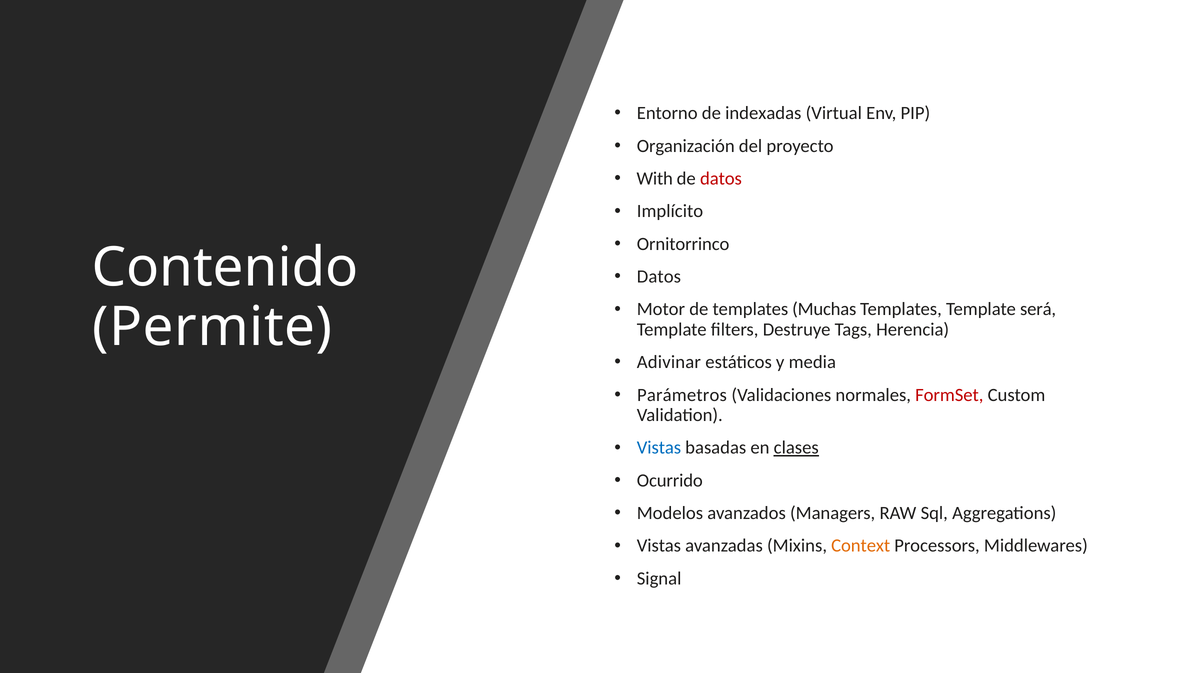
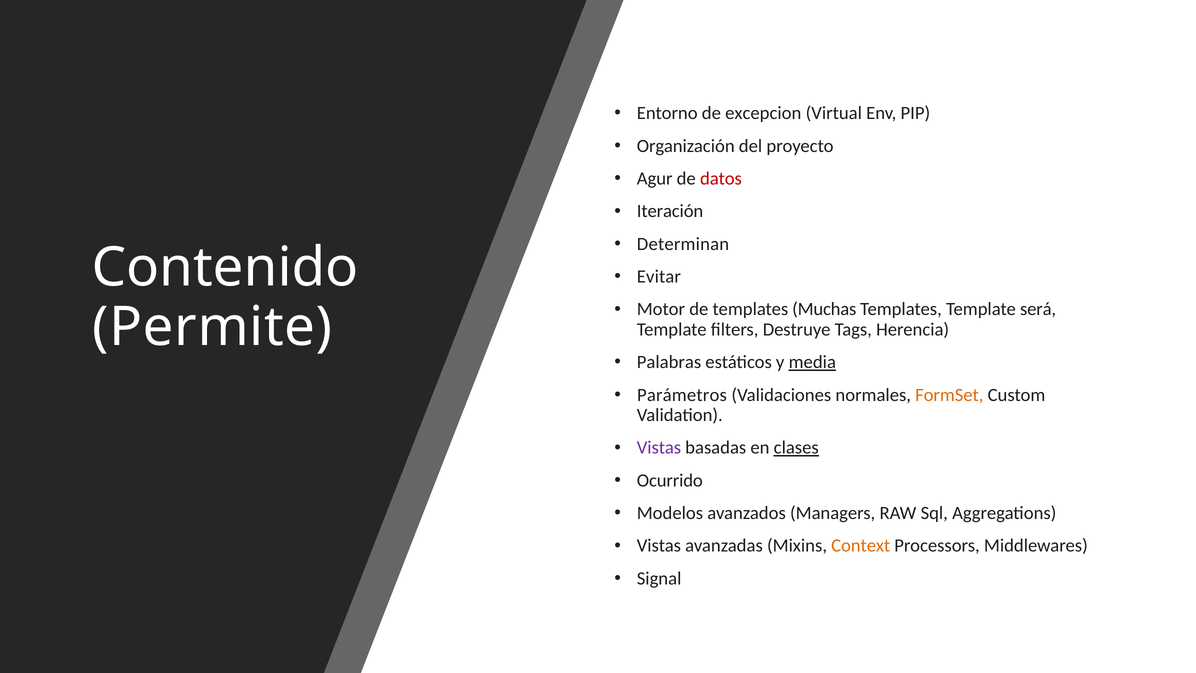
indexadas: indexadas -> excepcion (763, 113)
With: With -> Agur (655, 178)
Implícito: Implícito -> Iteración (670, 211)
Ornitorrinco: Ornitorrinco -> Determinan (683, 244)
Datos: Datos -> Evitar (659, 276)
Adivinar: Adivinar -> Palabras (669, 362)
media underline: none -> present (812, 362)
FormSet colour: red -> orange (949, 395)
Vistas colour: blue -> purple (659, 448)
